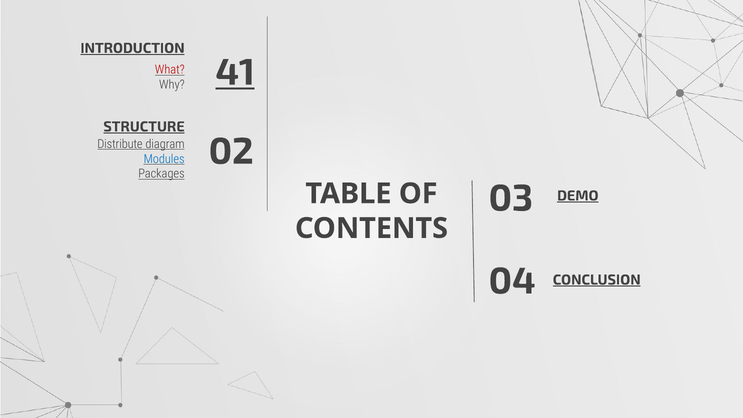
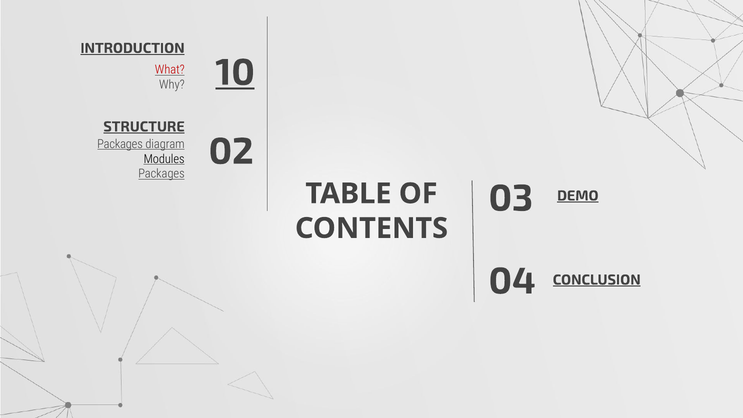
41: 41 -> 10 (235, 72)
Distribute: Distribute -> Packages (120, 144)
Modules colour: blue -> black (164, 159)
